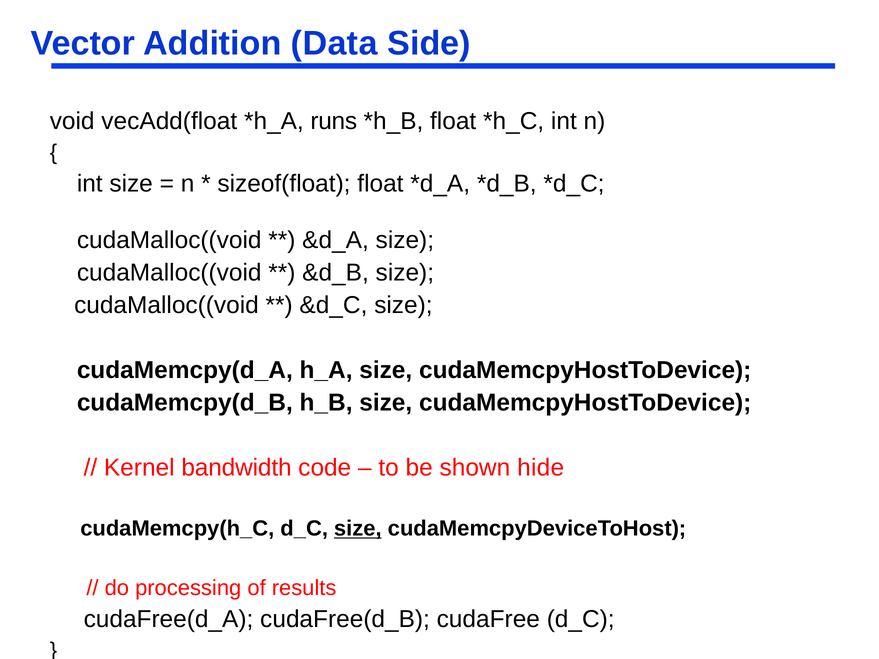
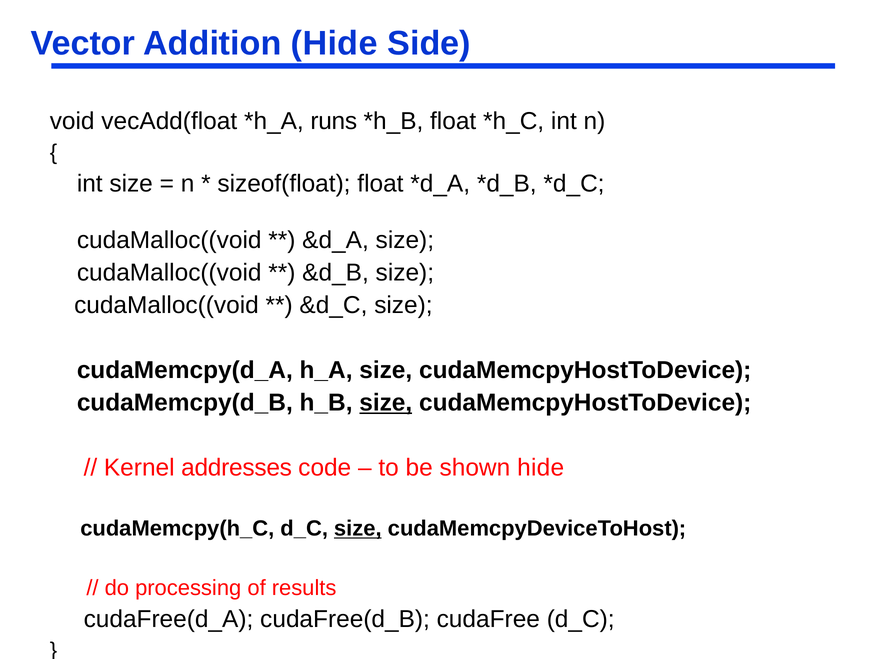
Addition Data: Data -> Hide (334, 44)
size underline: none -> present (386, 403)
bandwidth: bandwidth -> addresses (237, 468)
